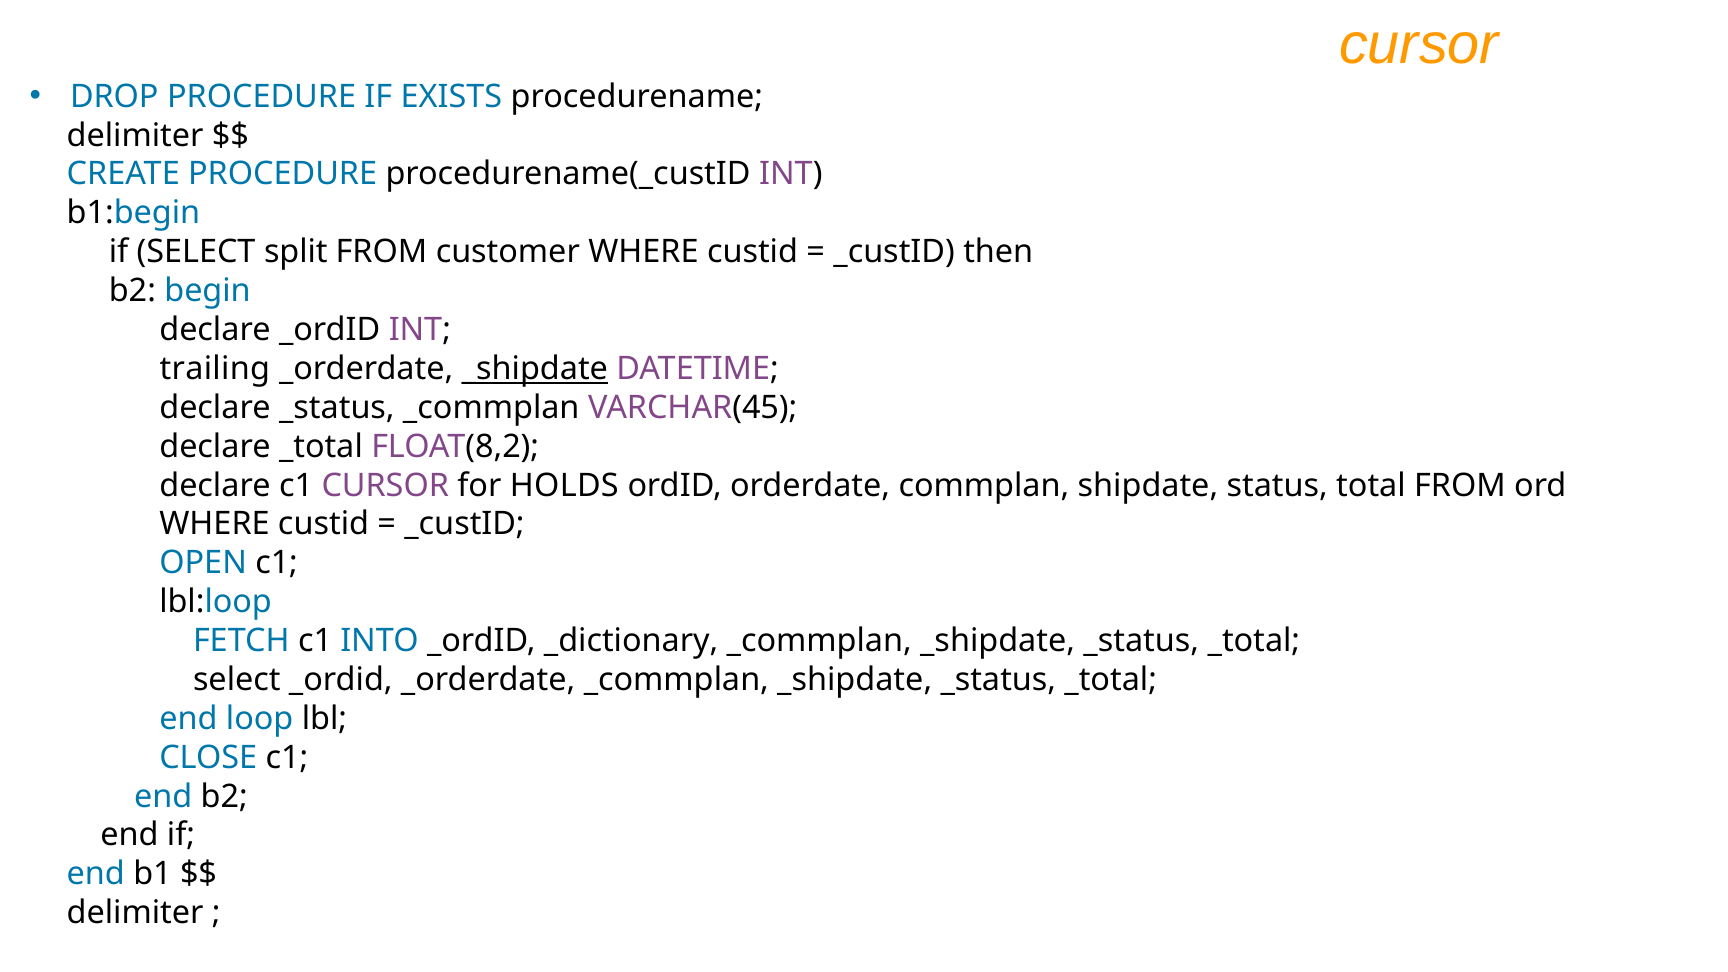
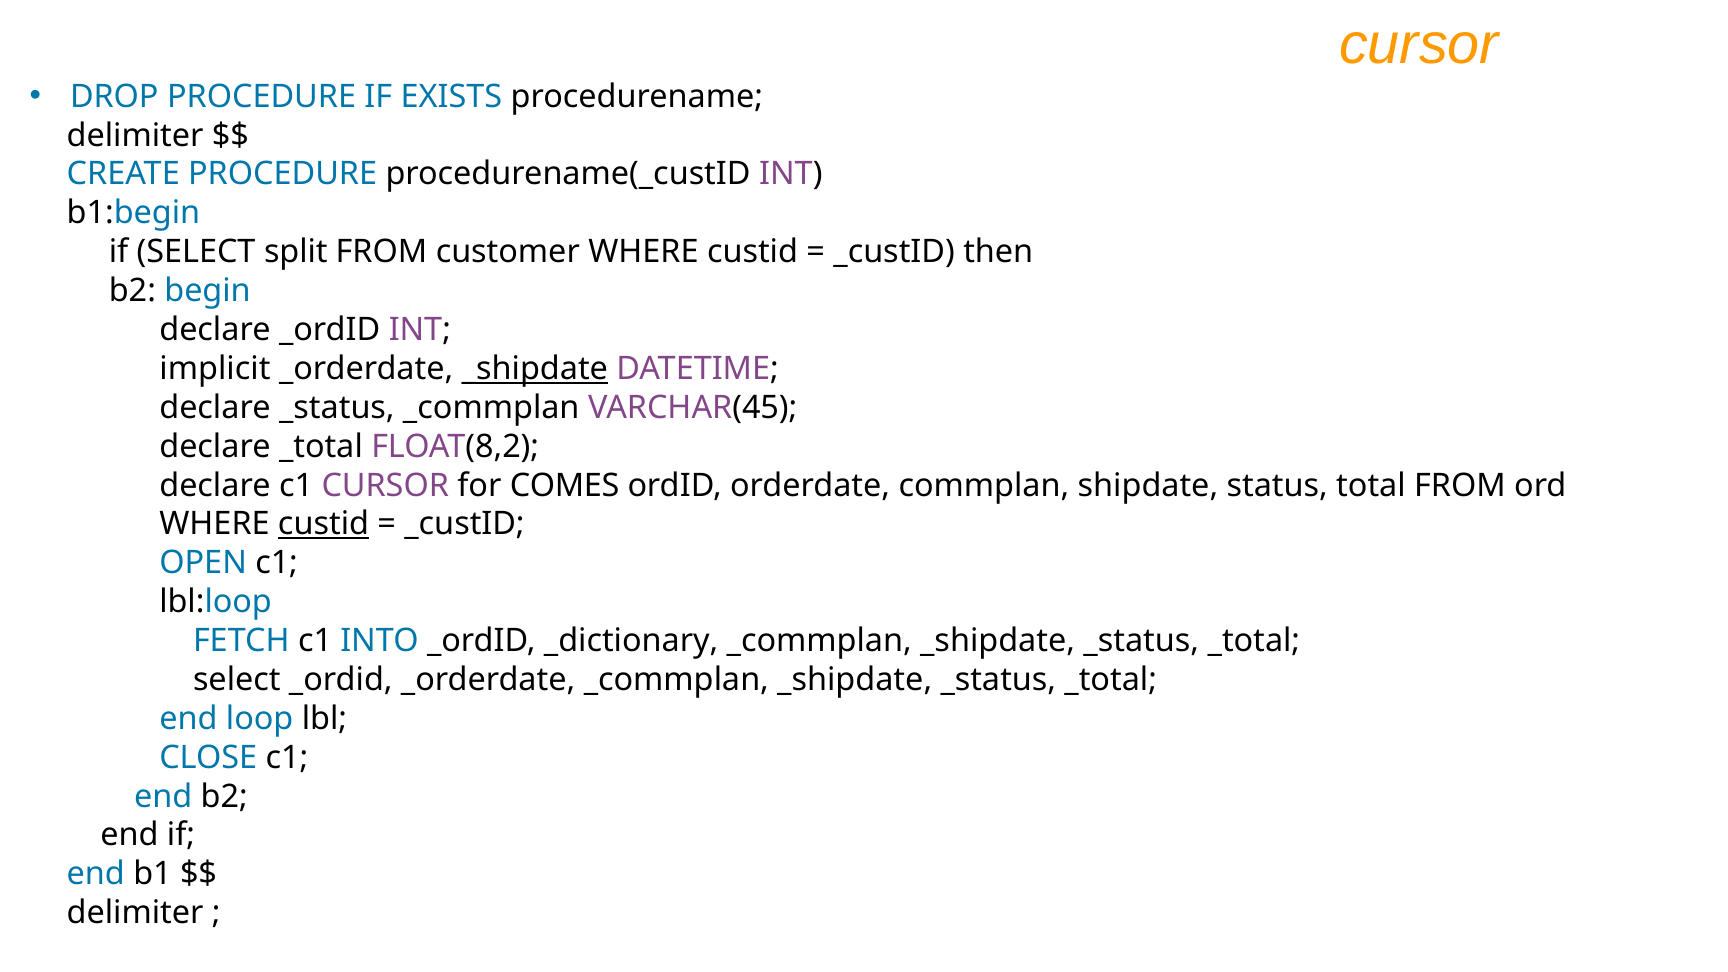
trailing: trailing -> implicit (215, 369)
HOLDS: HOLDS -> COMES (565, 485)
custid underline: none -> present (324, 524)
